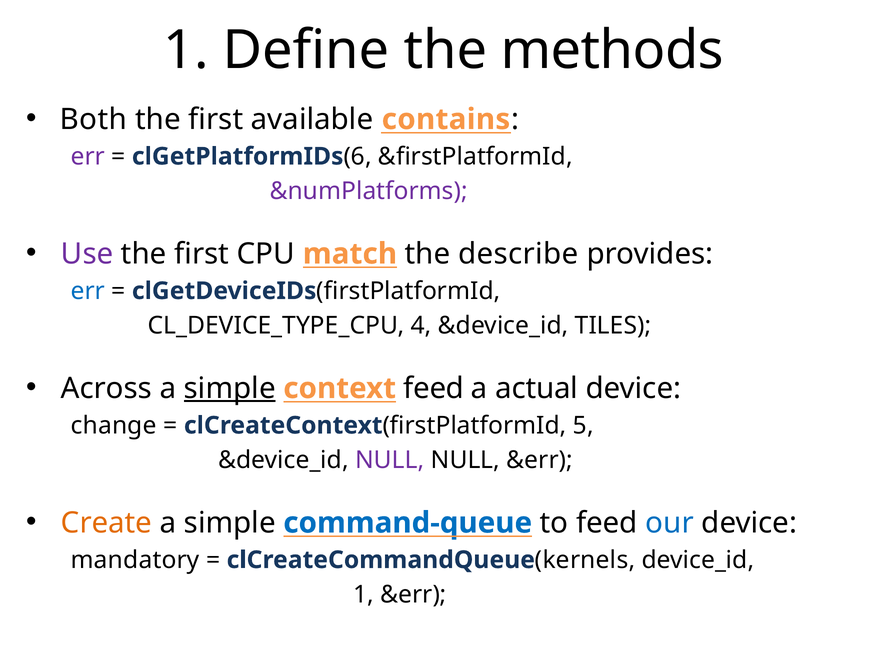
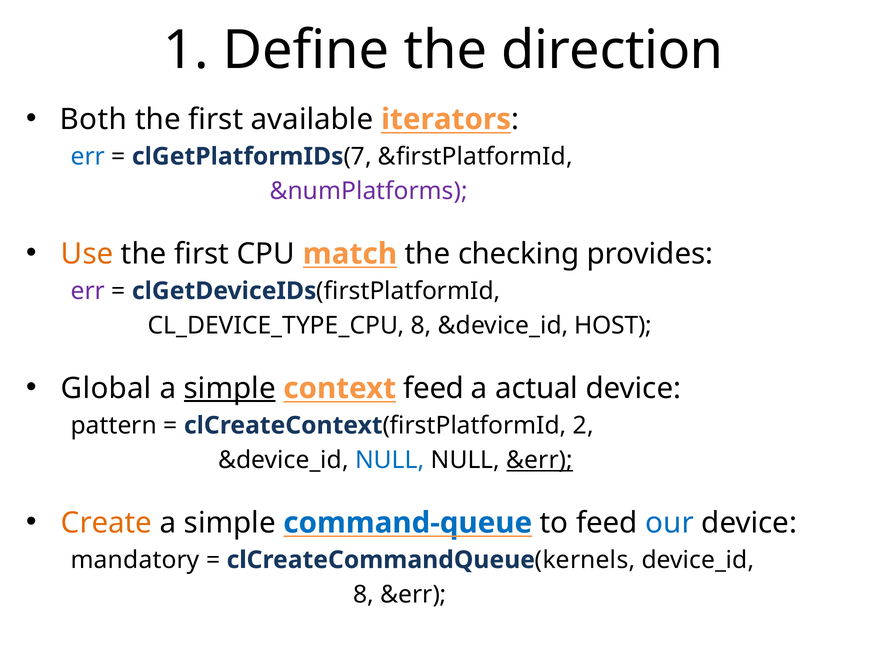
methods: methods -> direction (612, 50)
contains: contains -> iterators (446, 119)
err colour: purple -> blue (88, 156)
6: 6 -> 7 (358, 156)
Use colour: purple -> orange (87, 254)
describe: describe -> checking (519, 254)
err colour: blue -> purple (88, 291)
CL_DEVICE_TYPE_CPU 4: 4 -> 8 (421, 326)
TILES: TILES -> HOST (613, 326)
Across: Across -> Global (106, 388)
change: change -> pattern (114, 426)
5: 5 -> 2 (583, 426)
NULL colour: purple -> blue (390, 460)
&err underline: none -> present (540, 460)
1: 1 -> 8 (363, 595)
